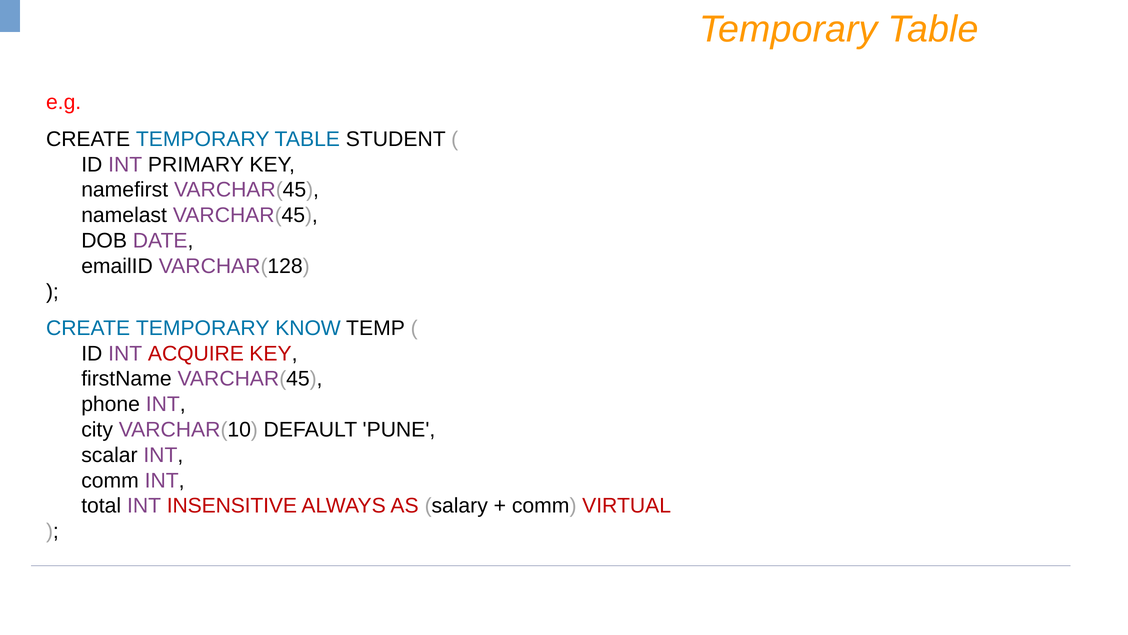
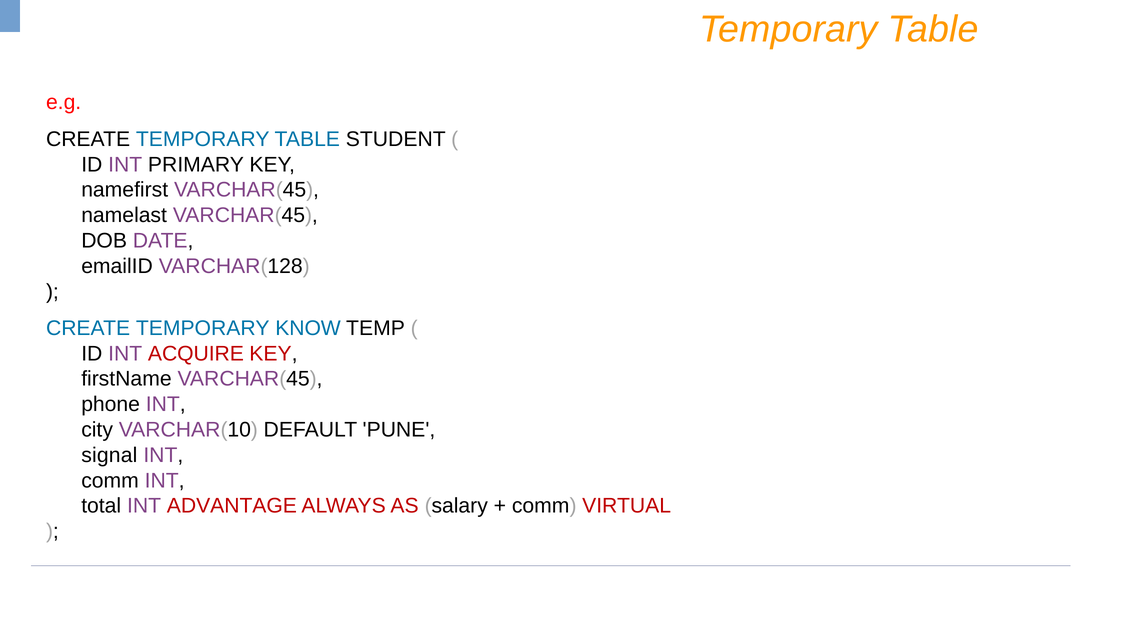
scalar: scalar -> signal (109, 455)
INSENSITIVE: INSENSITIVE -> ADVANTAGE (232, 506)
